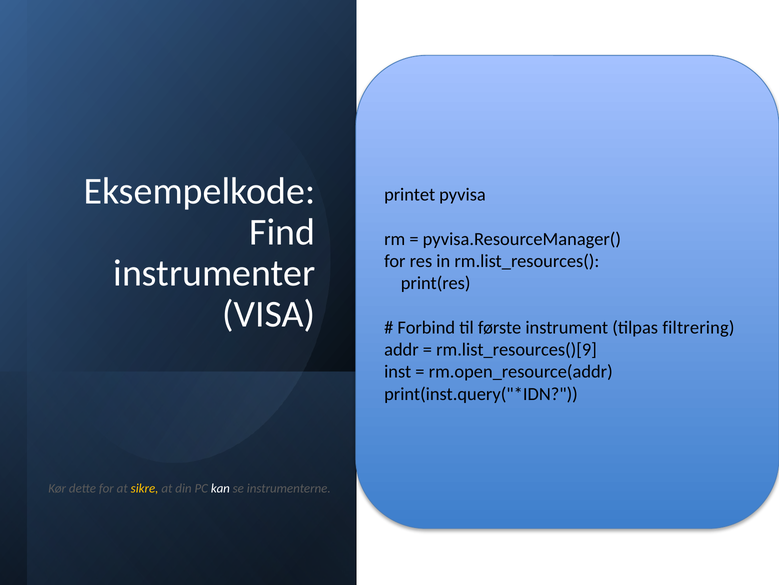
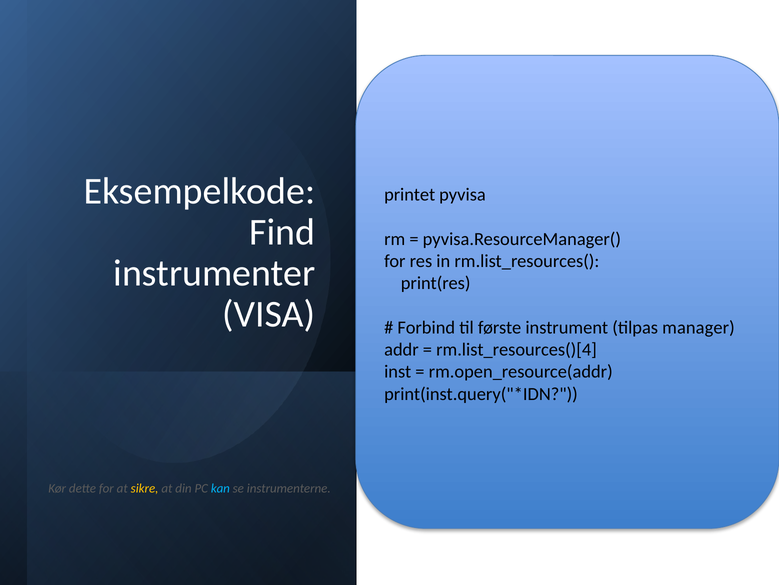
filtrering: filtrering -> manager (698, 327)
rm.list_resources()[9: rm.list_resources()[9 -> rm.list_resources()[4 (517, 349)
kan colour: white -> light blue (220, 488)
